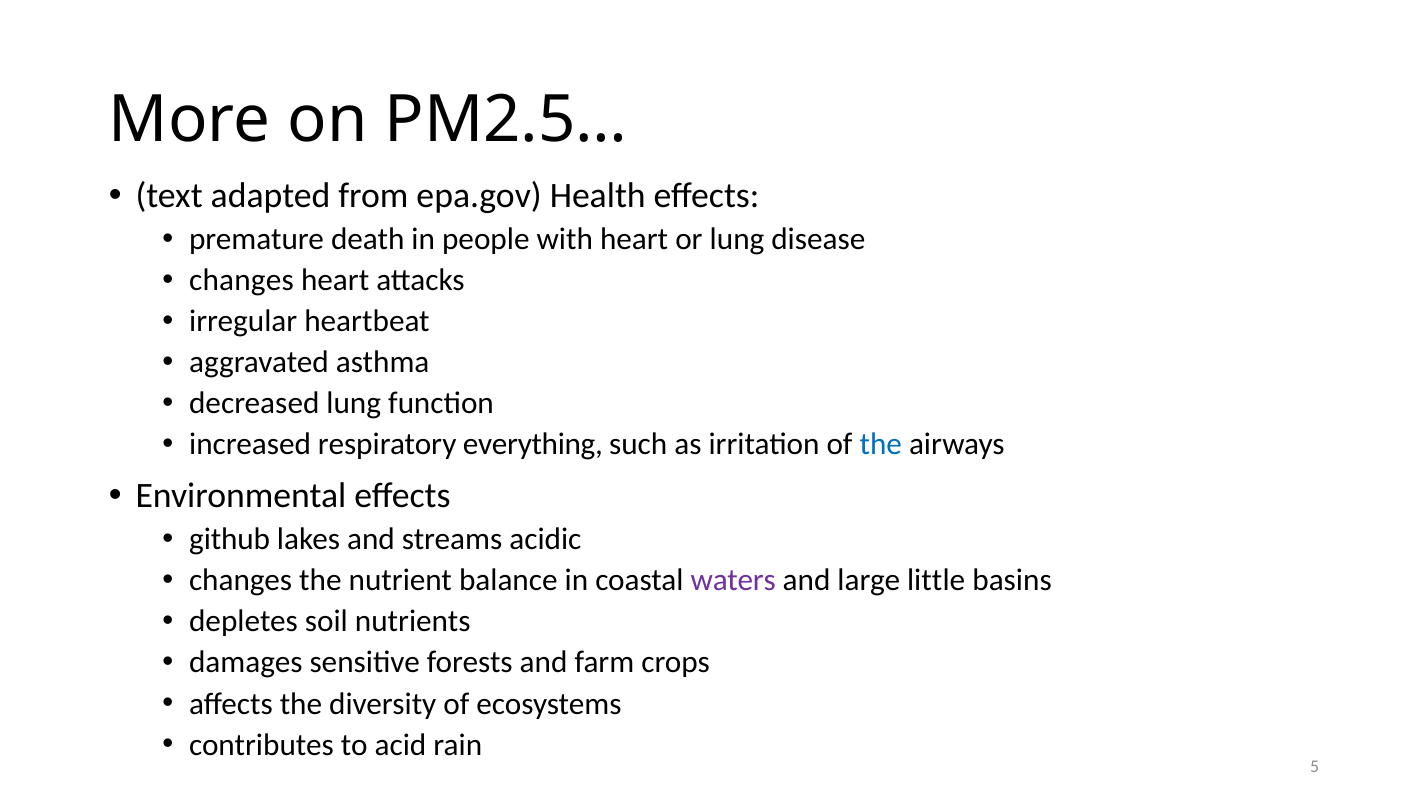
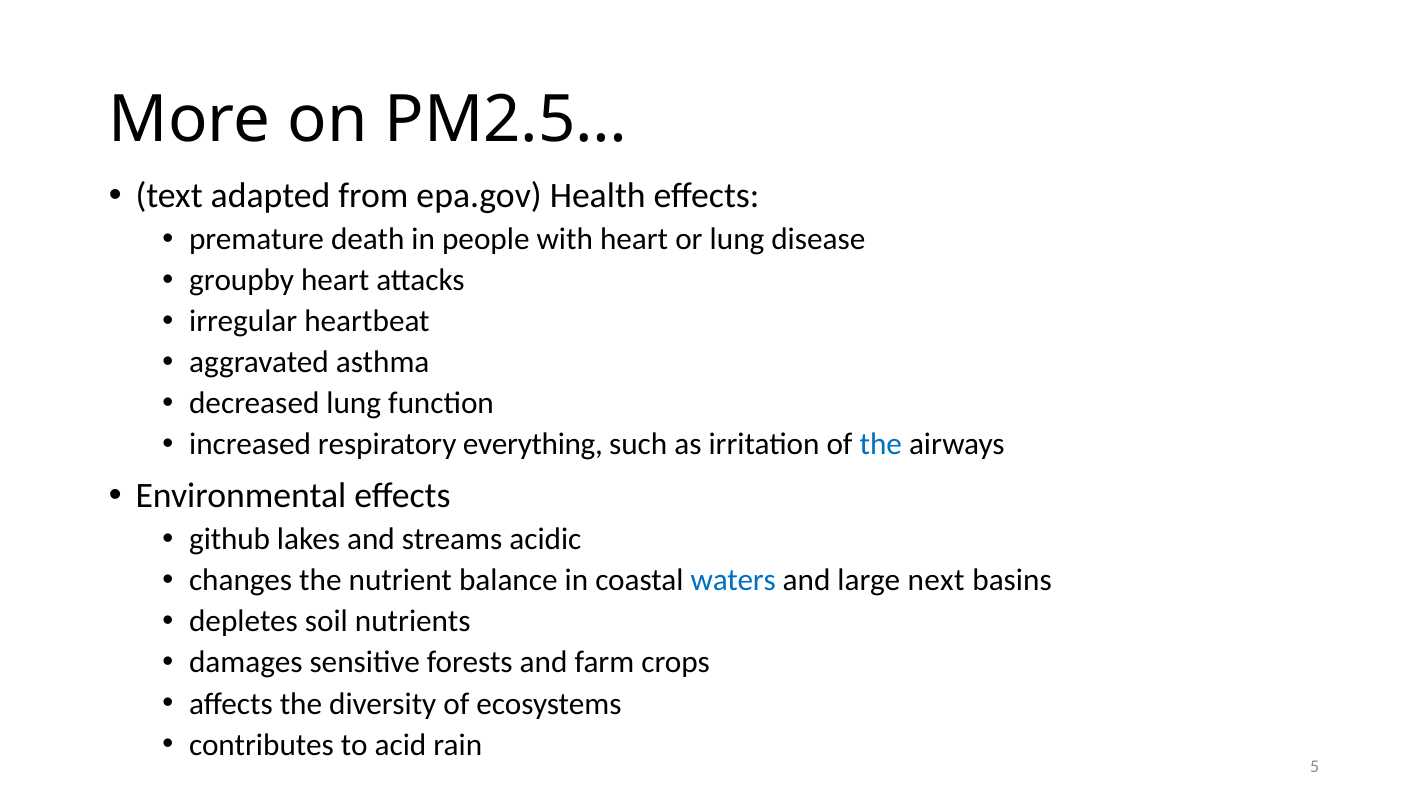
changes: changes -> groupby (242, 280)
waters colour: purple -> blue (733, 581)
little: little -> next (936, 581)
